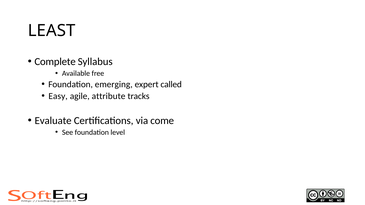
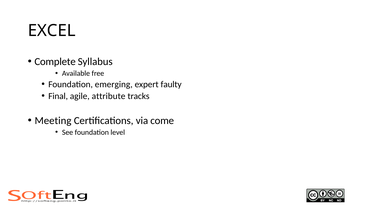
LEAST: LEAST -> EXCEL (52, 31)
called: called -> faulty (171, 84)
Easy: Easy -> Final (58, 96)
Evaluate: Evaluate -> Meeting (53, 121)
